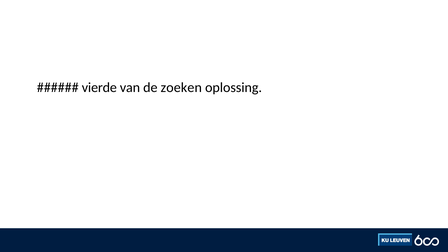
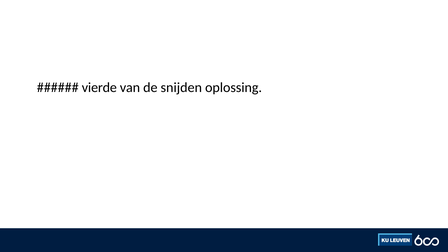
zoeken: zoeken -> snijden (181, 88)
